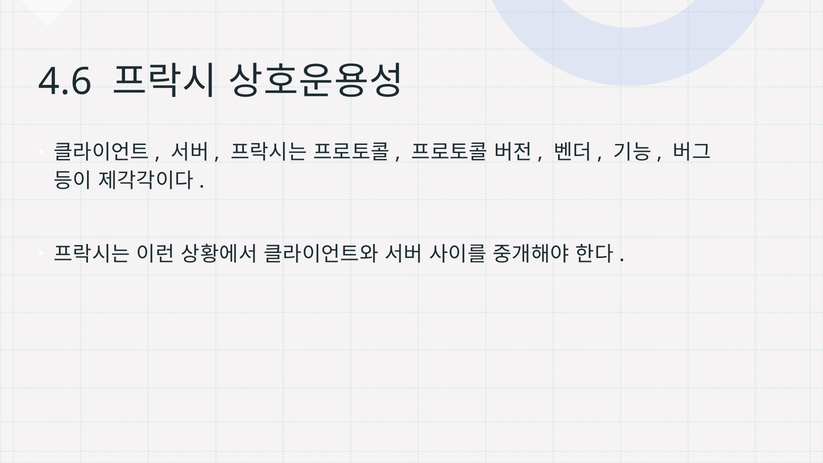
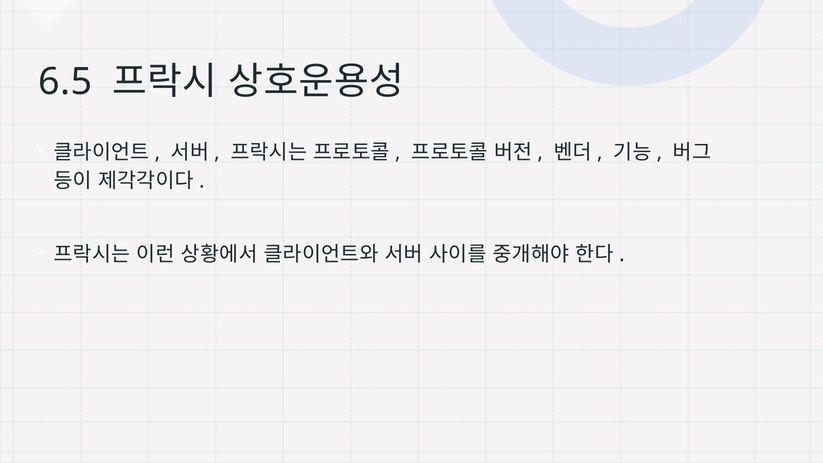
4.6: 4.6 -> 6.5 (65, 82)
